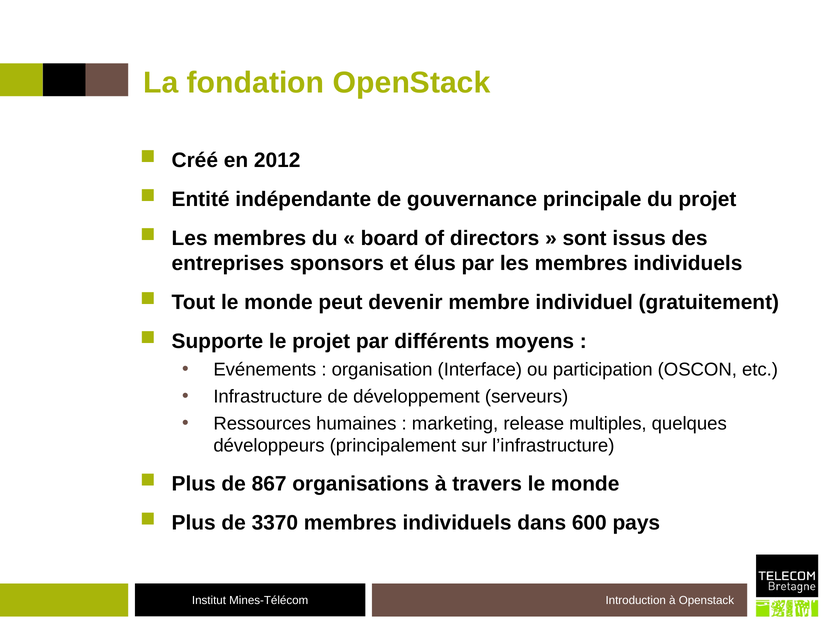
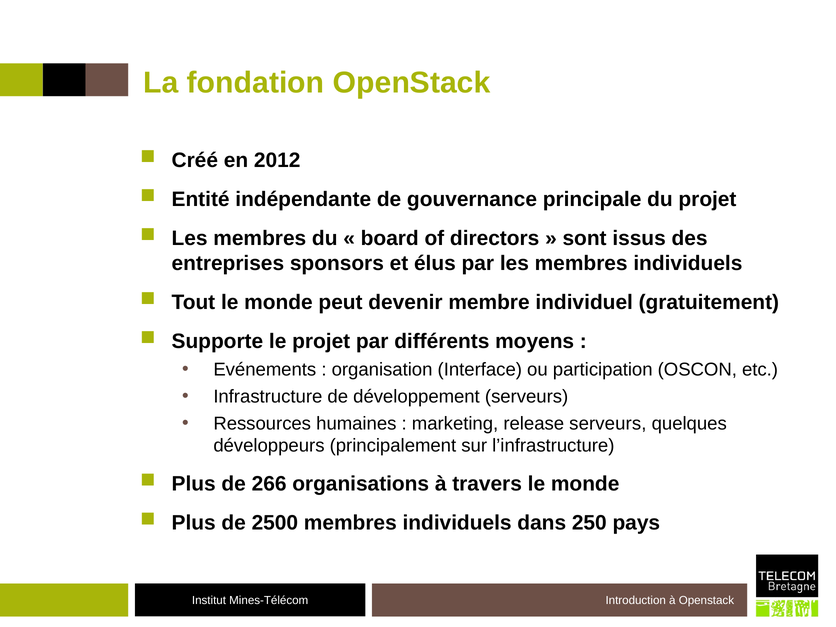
release multiples: multiples -> serveurs (608, 424)
867: 867 -> 266 (269, 484)
3370: 3370 -> 2500 (275, 523)
600: 600 -> 250 (589, 523)
